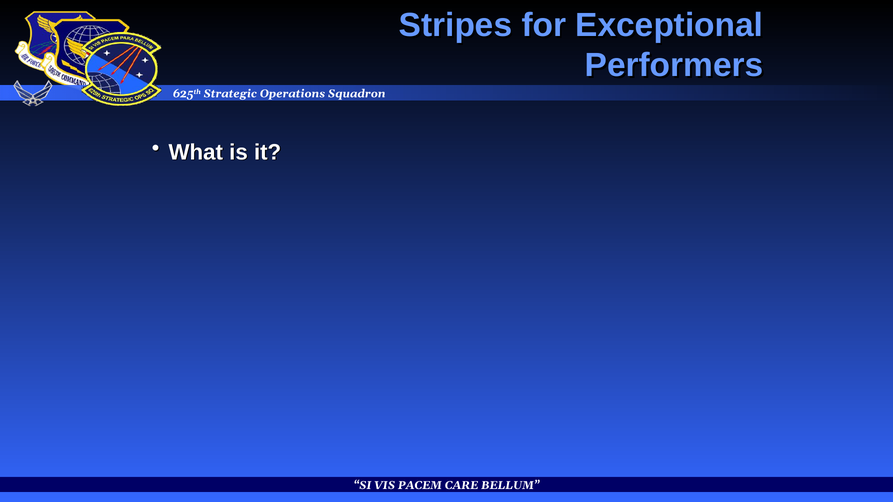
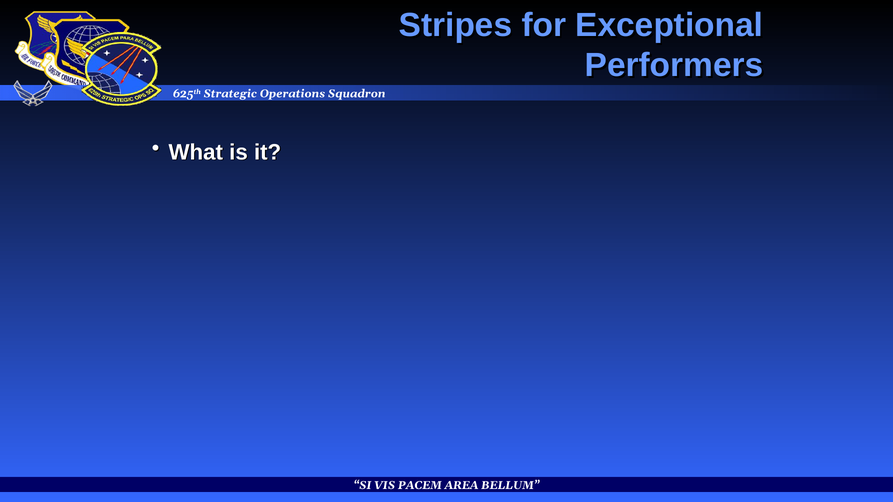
CARE: CARE -> AREA (461, 486)
